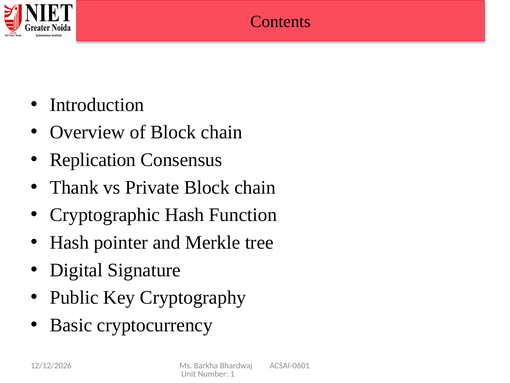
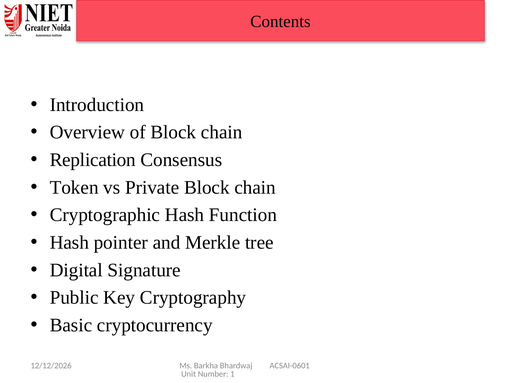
Thank: Thank -> Token (74, 187)
